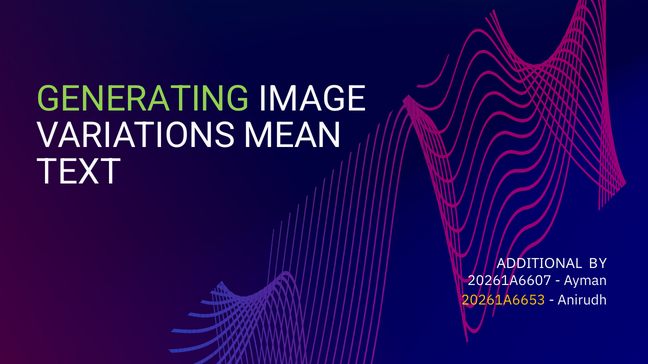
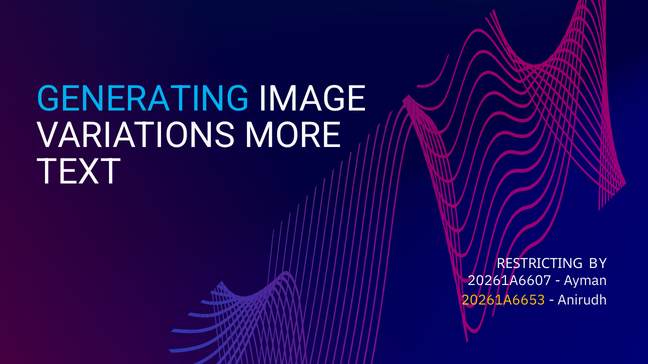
GENERATING colour: light green -> light blue (143, 99)
MEAN: MEAN -> MORE (293, 136)
ADDITIONAL: ADDITIONAL -> RESTRICTING (540, 264)
